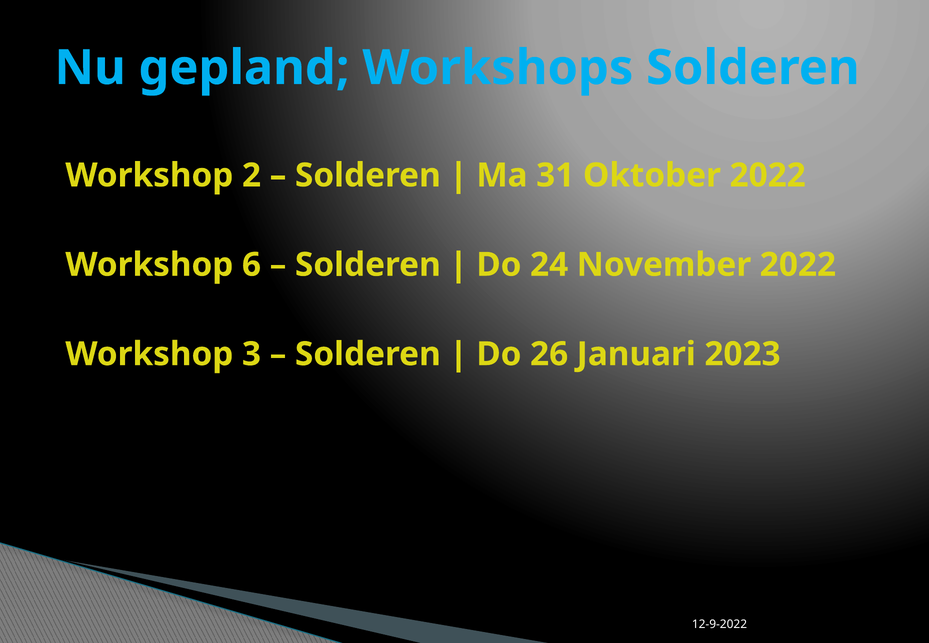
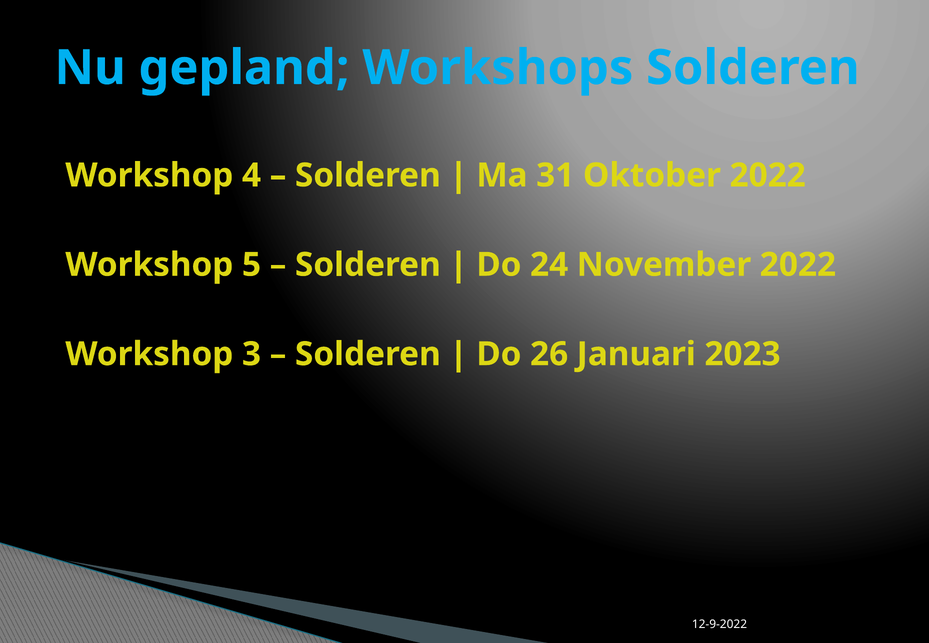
2: 2 -> 4 (251, 175)
6: 6 -> 5 (251, 265)
